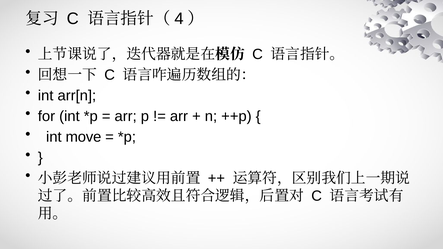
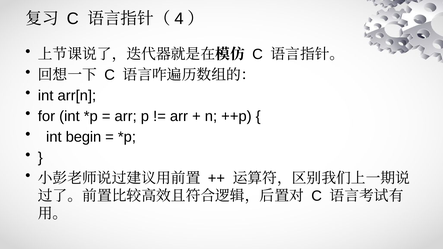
move: move -> begin (83, 137)
